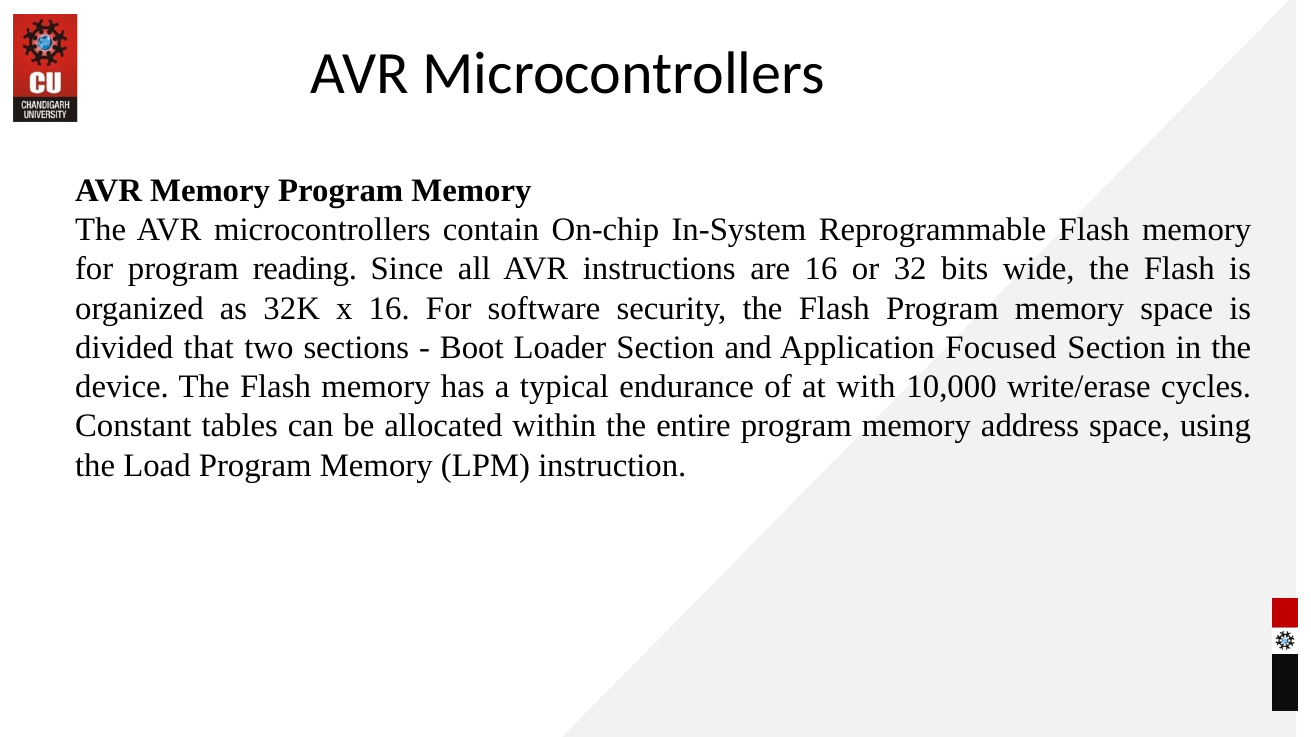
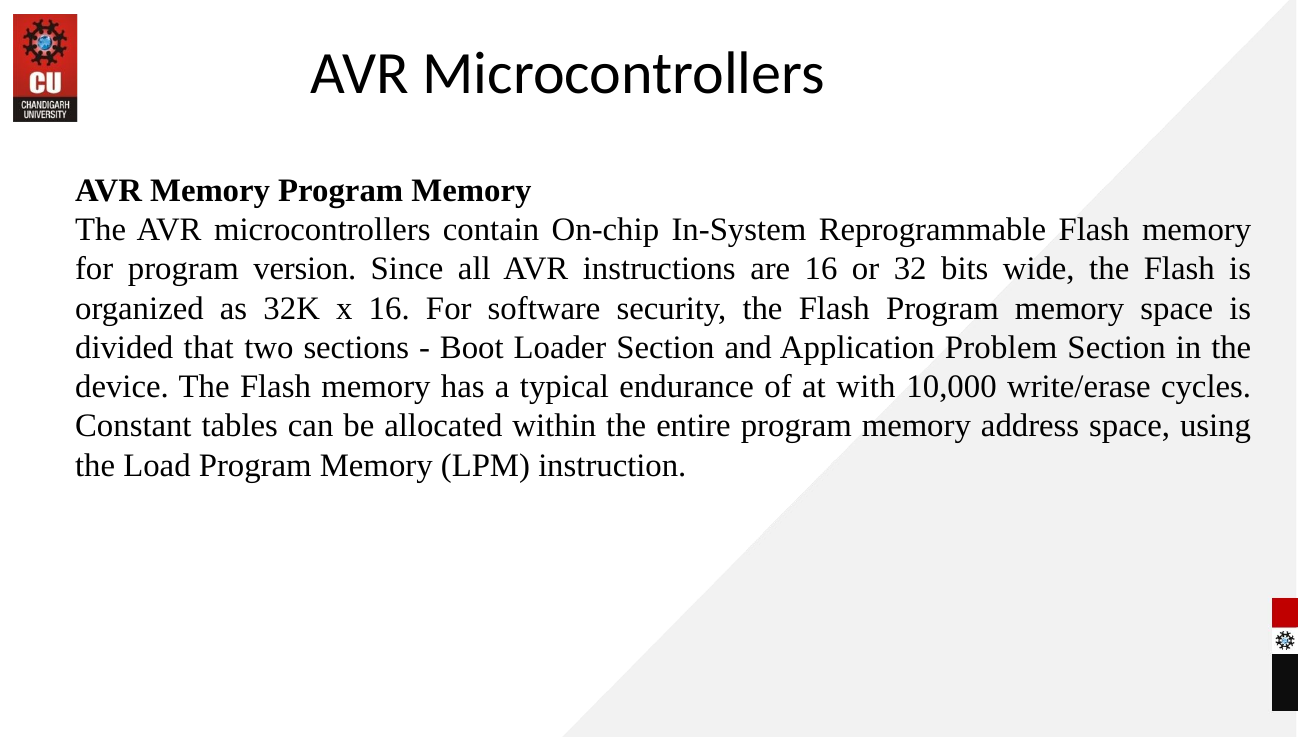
reading: reading -> version (305, 269)
Focused: Focused -> Problem (1001, 348)
